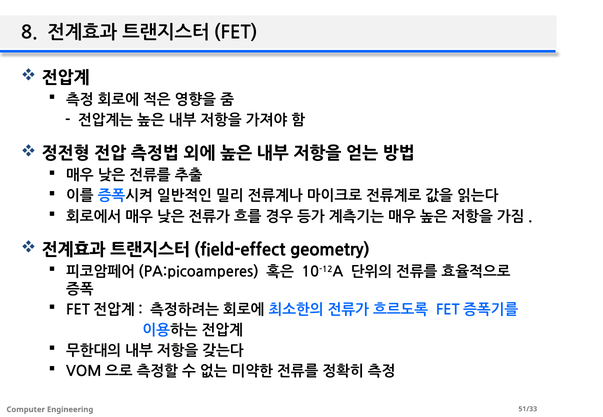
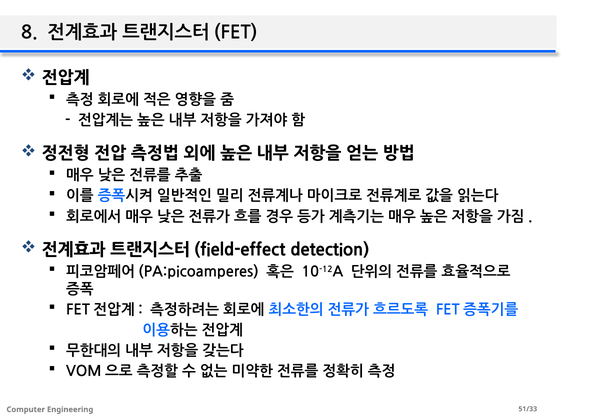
geometry: geometry -> detection (330, 250)
